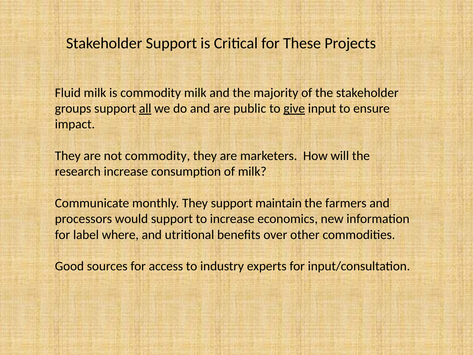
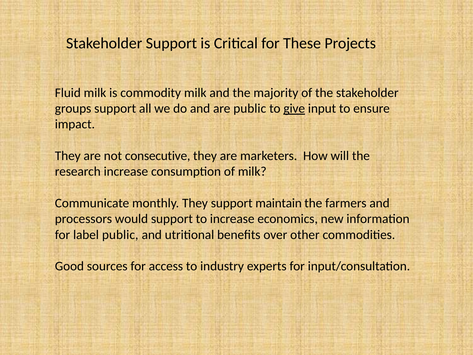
all underline: present -> none (145, 108)
not commodity: commodity -> consecutive (158, 156)
label where: where -> public (120, 235)
